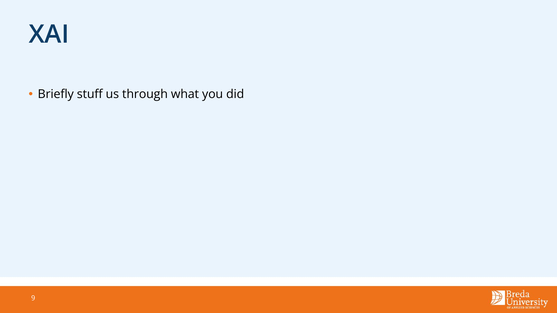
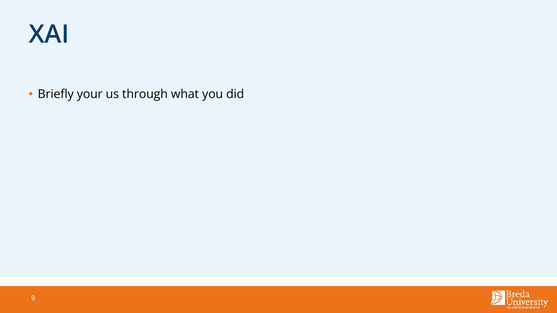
stuff: stuff -> your (90, 94)
